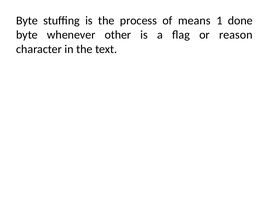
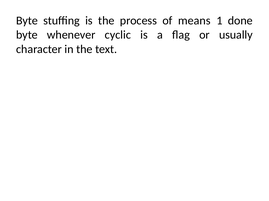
other: other -> cyclic (118, 35)
reason: reason -> usually (236, 35)
